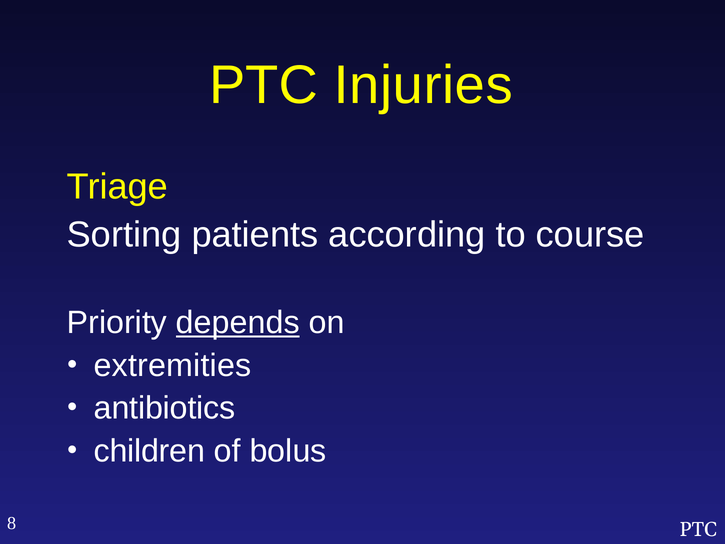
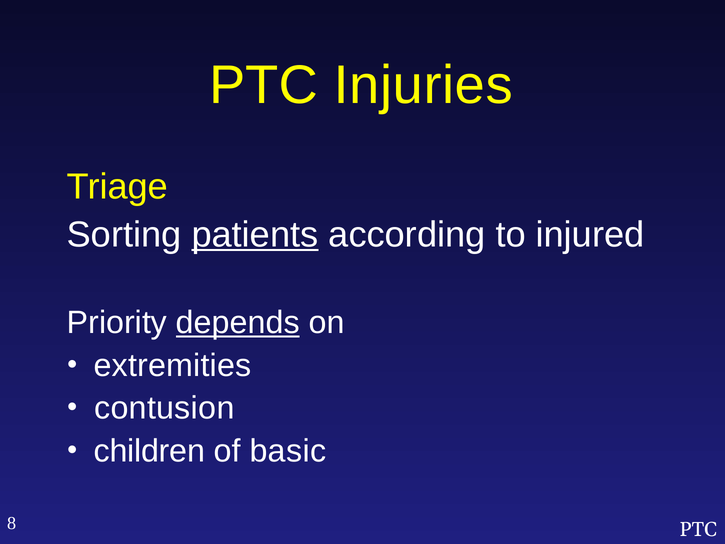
patients underline: none -> present (255, 234)
course: course -> injured (590, 234)
antibiotics: antibiotics -> contusion (164, 408)
bolus: bolus -> basic (288, 451)
